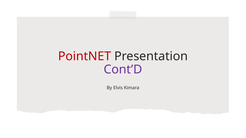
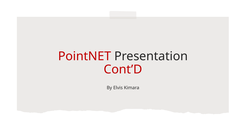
Cont’D colour: purple -> red (123, 70)
